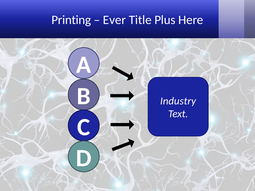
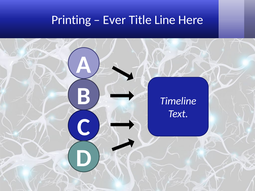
Plus: Plus -> Line (165, 20)
Industry: Industry -> Timeline (178, 101)
